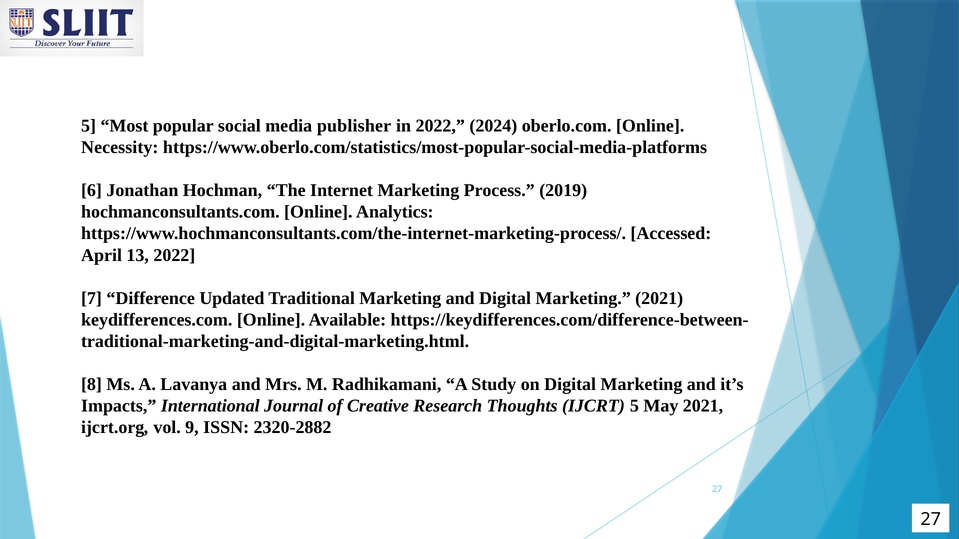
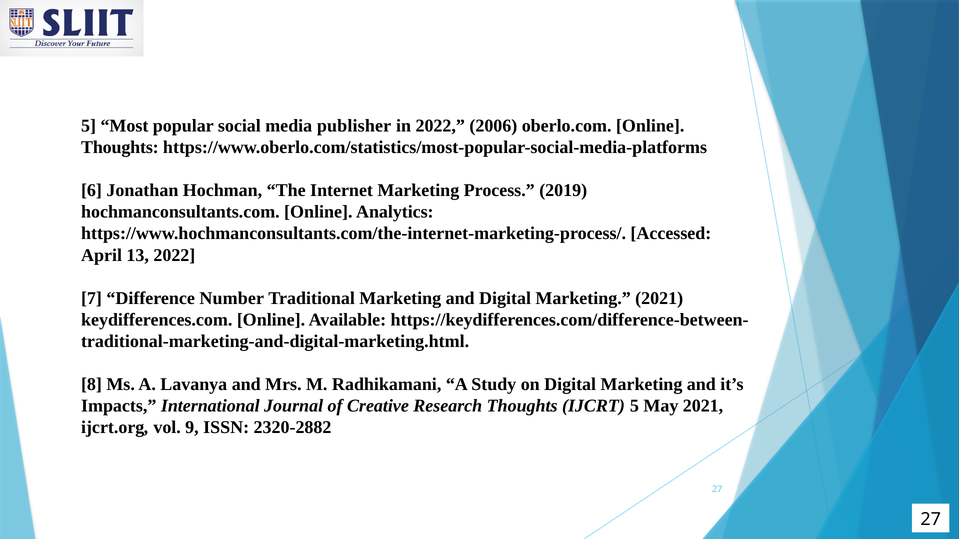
2024: 2024 -> 2006 (493, 126)
Necessity: Necessity -> Thoughts (120, 147)
Updated: Updated -> Number (232, 298)
